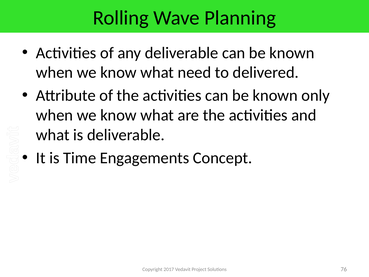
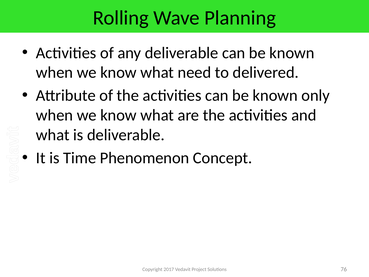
Engagements: Engagements -> Phenomenon (145, 158)
